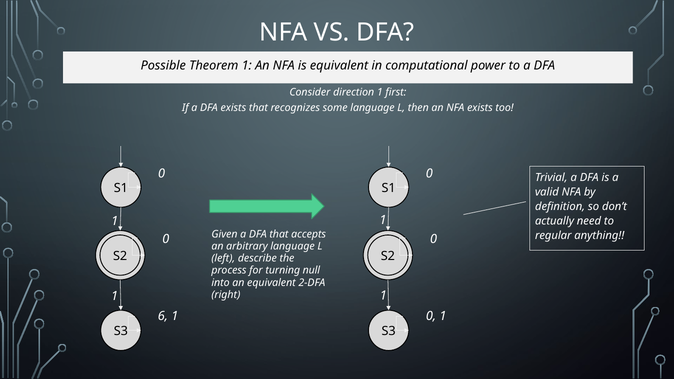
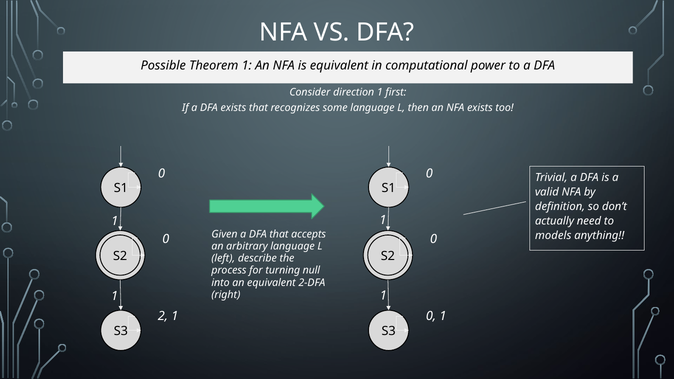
regular: regular -> models (553, 236)
6: 6 -> 2 (163, 316)
